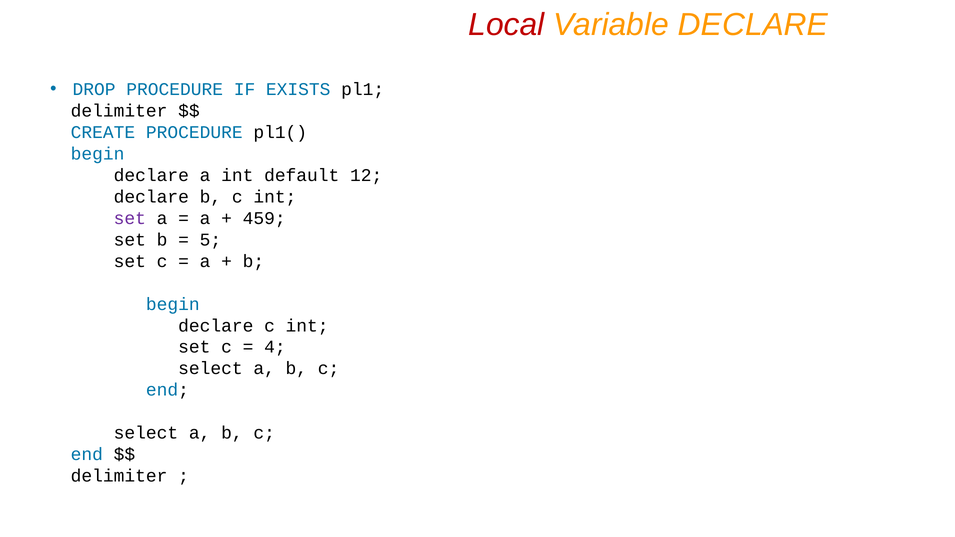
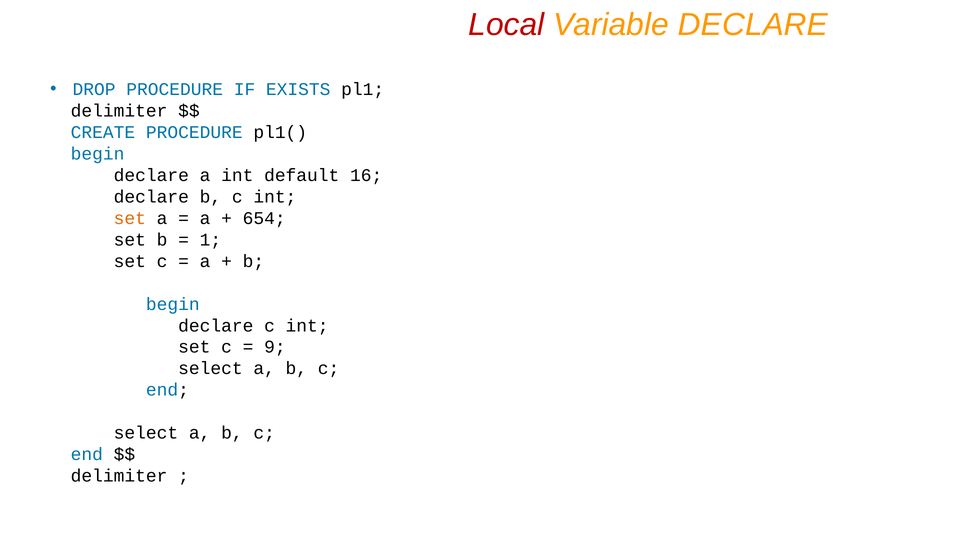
12: 12 -> 16 (366, 175)
set colour: purple -> orange (130, 218)
459: 459 -> 654 (264, 218)
5: 5 -> 1 (210, 240)
4: 4 -> 9 (275, 347)
